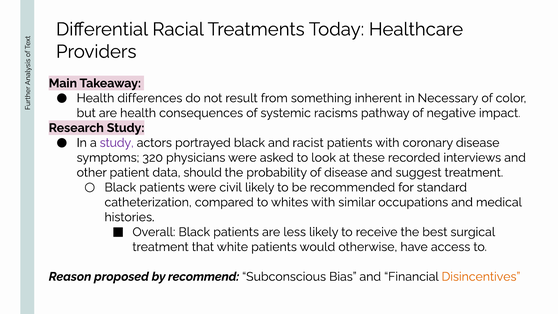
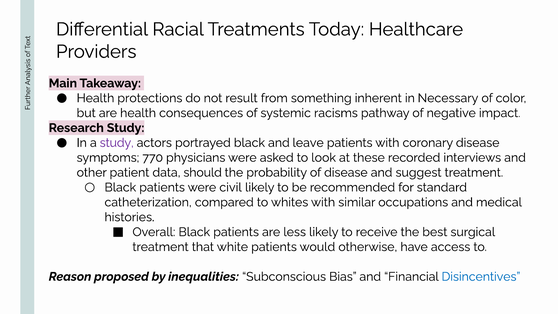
differences: differences -> protections (150, 98)
racist: racist -> leave (308, 143)
320: 320 -> 770 (153, 158)
recommend: recommend -> inequalities (204, 277)
Disincentives colour: orange -> blue (481, 277)
